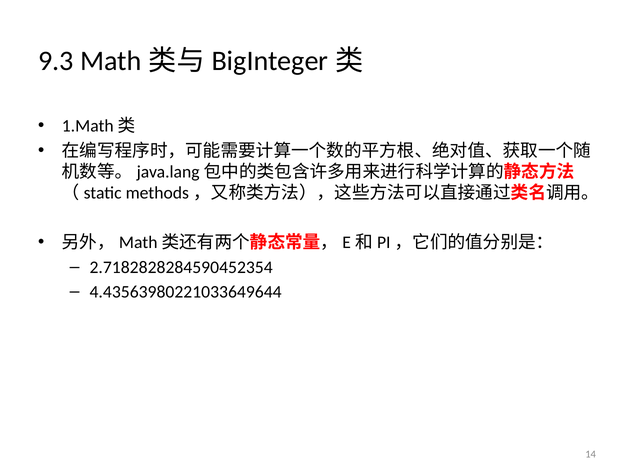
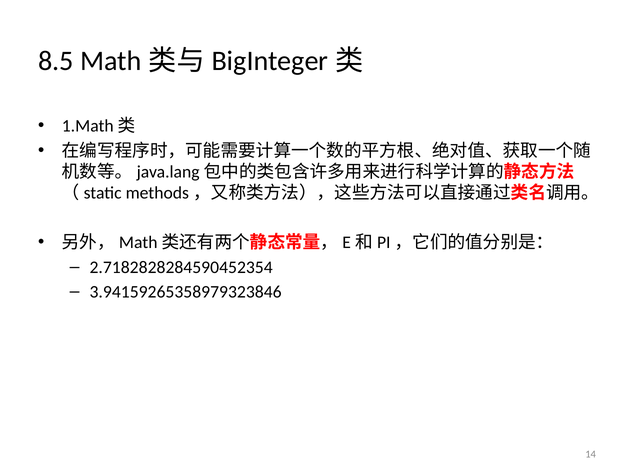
9.3: 9.3 -> 8.5 (56, 61)
4.43563980221033649644: 4.43563980221033649644 -> 3.94159265358979323846 (186, 292)
